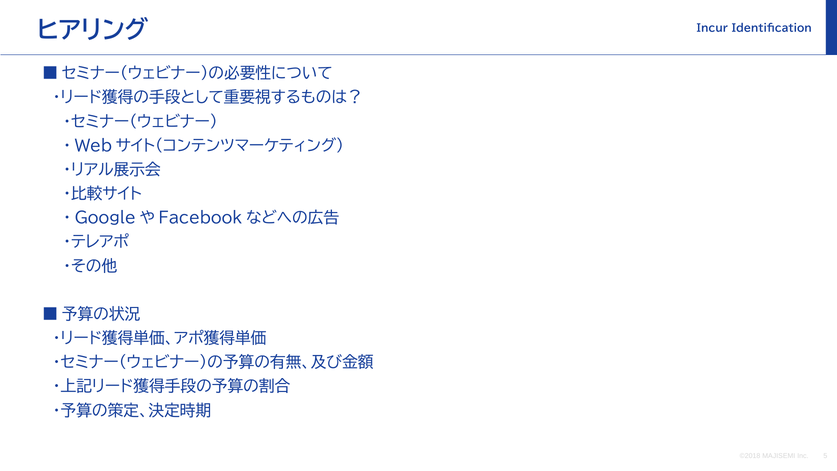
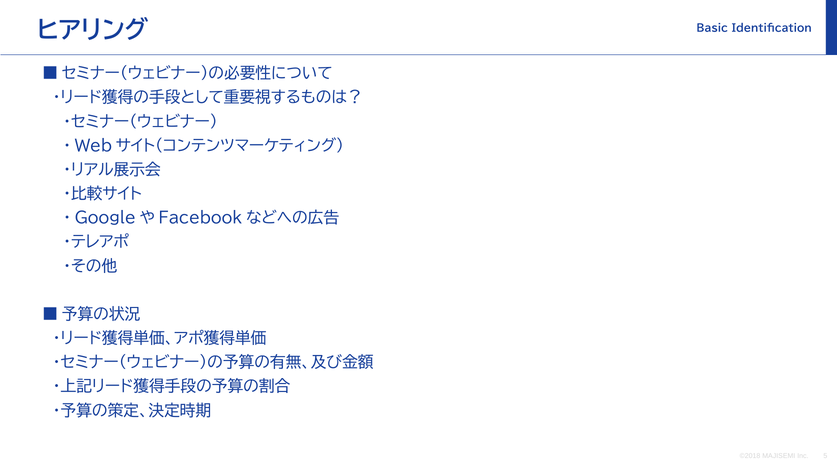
Incur: Incur -> Basic (712, 28)
